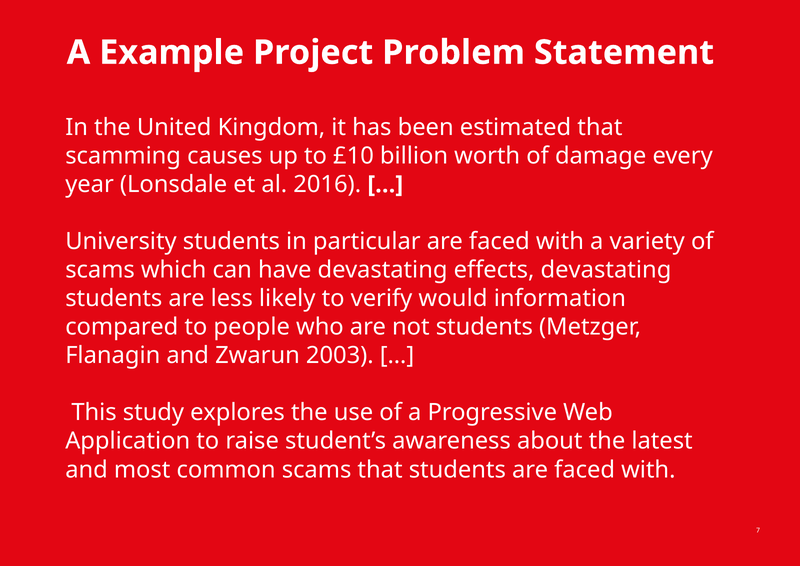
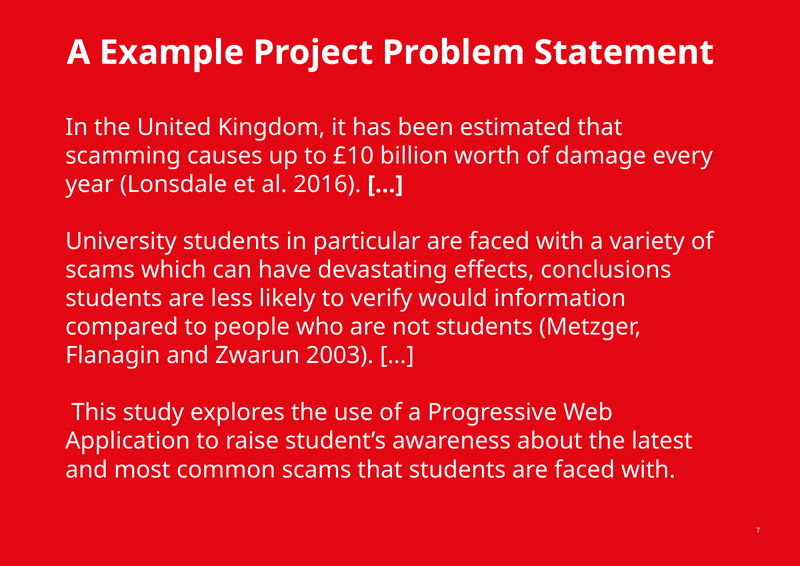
effects devastating: devastating -> conclusions (606, 270)
